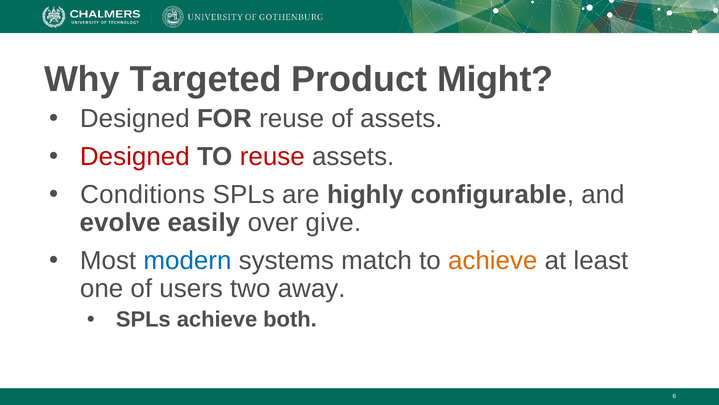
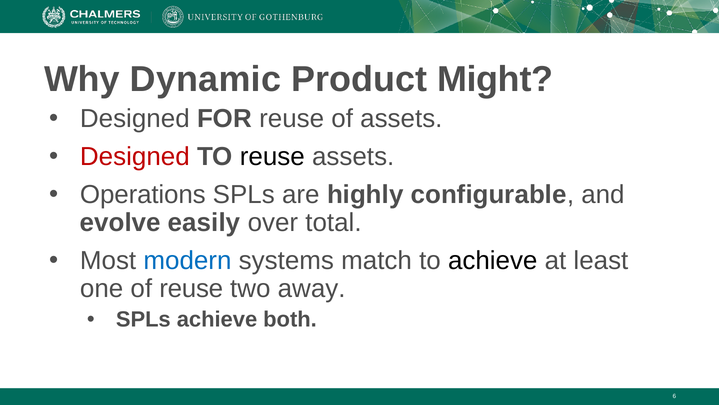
Targeted: Targeted -> Dynamic (205, 79)
reuse colour: red -> black (272, 156)
Conditions: Conditions -> Operations (143, 194)
give: give -> total (333, 222)
achieve colour: orange -> black (493, 260)
of users: users -> reuse (191, 288)
